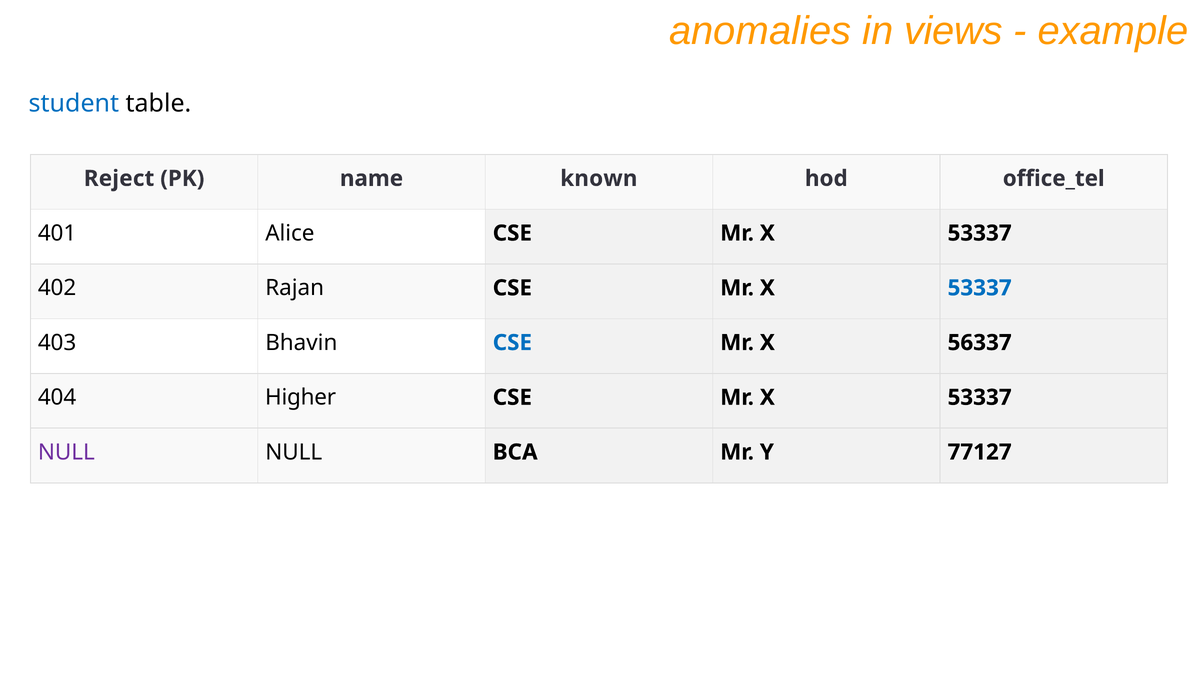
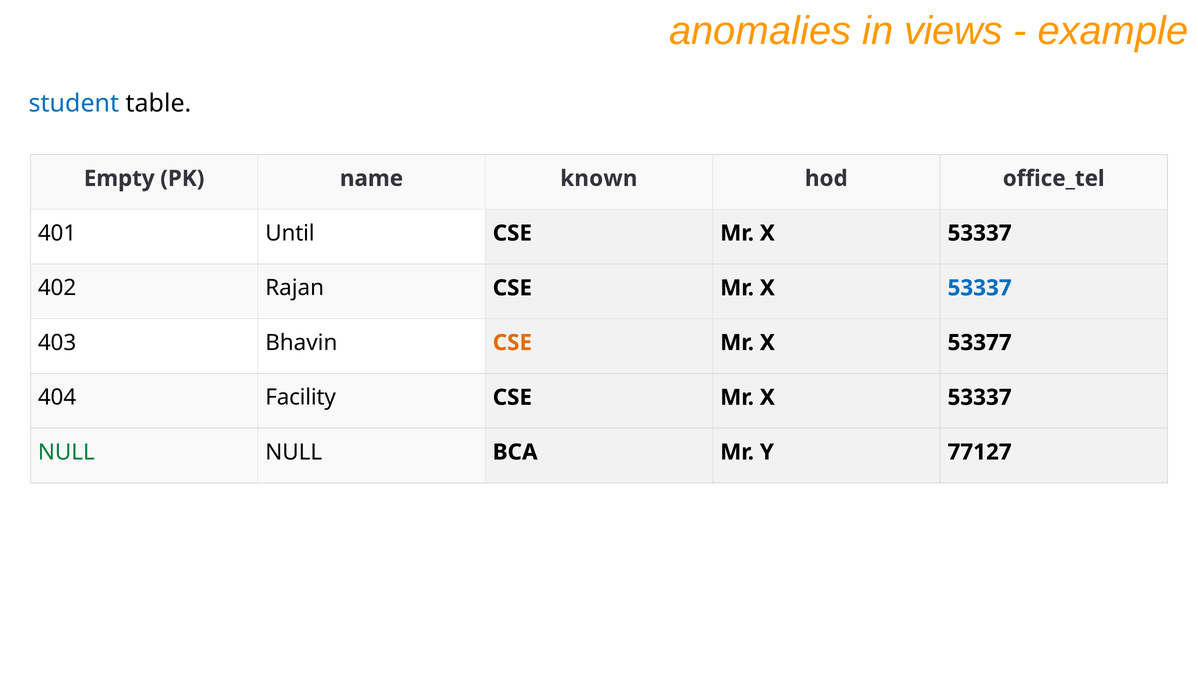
Reject: Reject -> Empty (119, 178)
Alice: Alice -> Until (290, 233)
CSE colour: blue -> orange (512, 343)
56337: 56337 -> 53377 (980, 343)
Higher: Higher -> Facility (301, 397)
NULL colour: purple -> green (66, 452)
